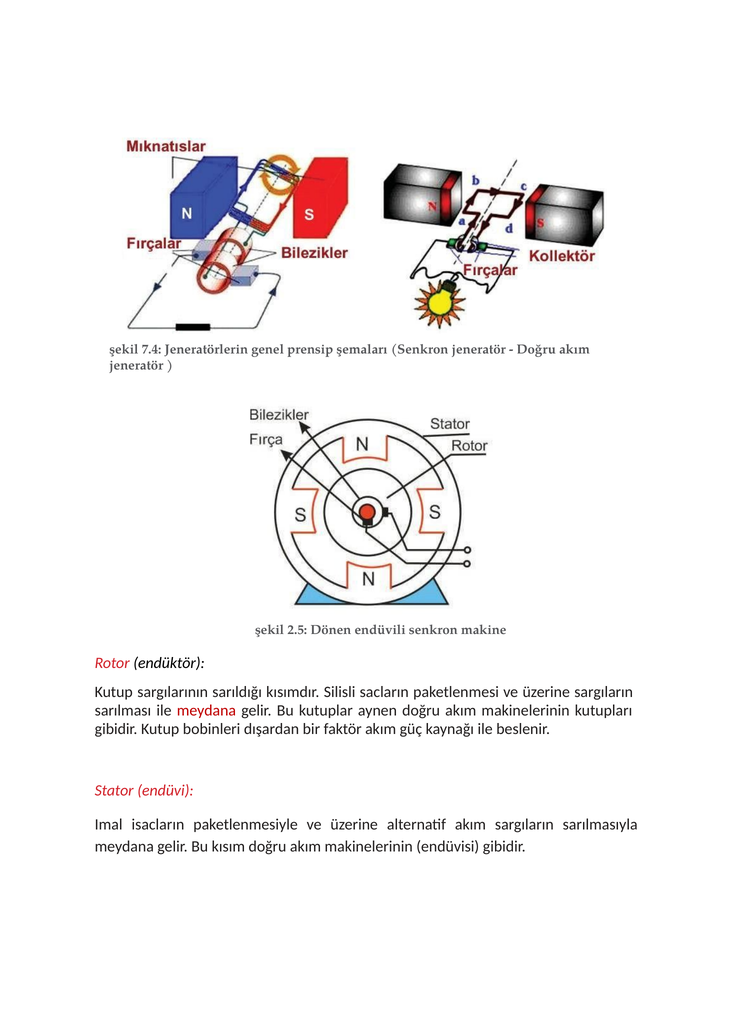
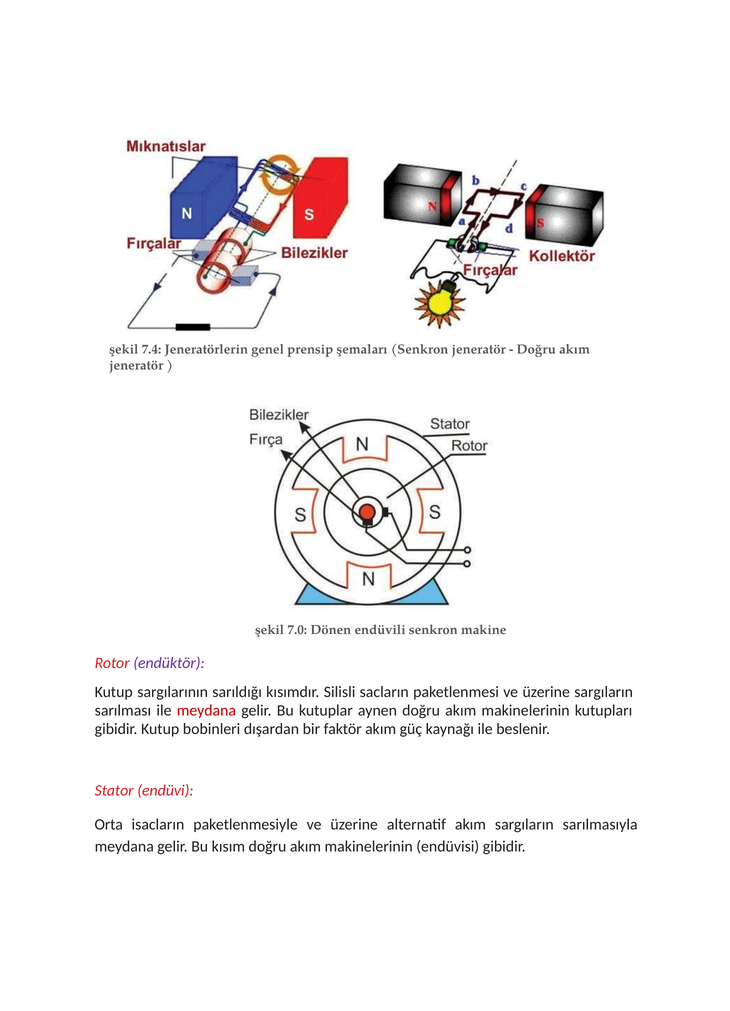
2.5: 2.5 -> 7.0 (297, 630)
endüktör colour: black -> purple (169, 663)
Imal: Imal -> Orta (109, 824)
